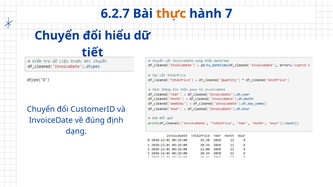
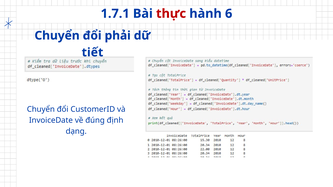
6.2.7: 6.2.7 -> 1.7.1 (115, 14)
thực colour: orange -> red (171, 14)
7: 7 -> 6 (229, 14)
hiểu: hiểu -> phải (118, 36)
